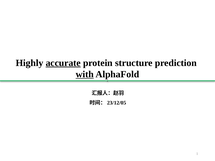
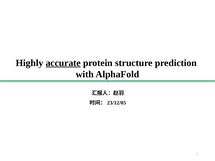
with underline: present -> none (85, 74)
